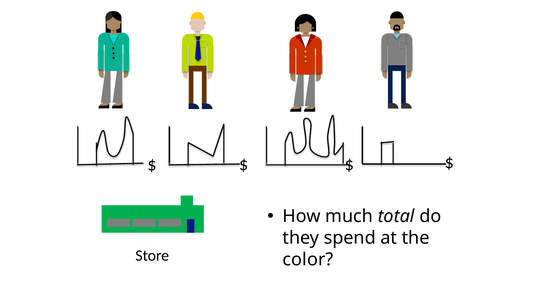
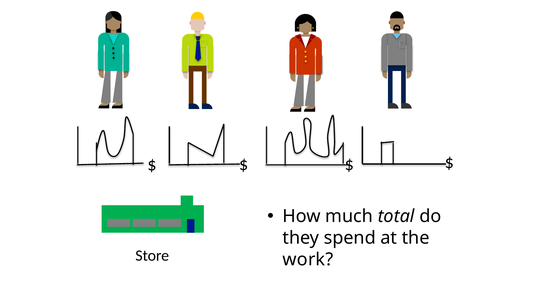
color: color -> work (308, 259)
